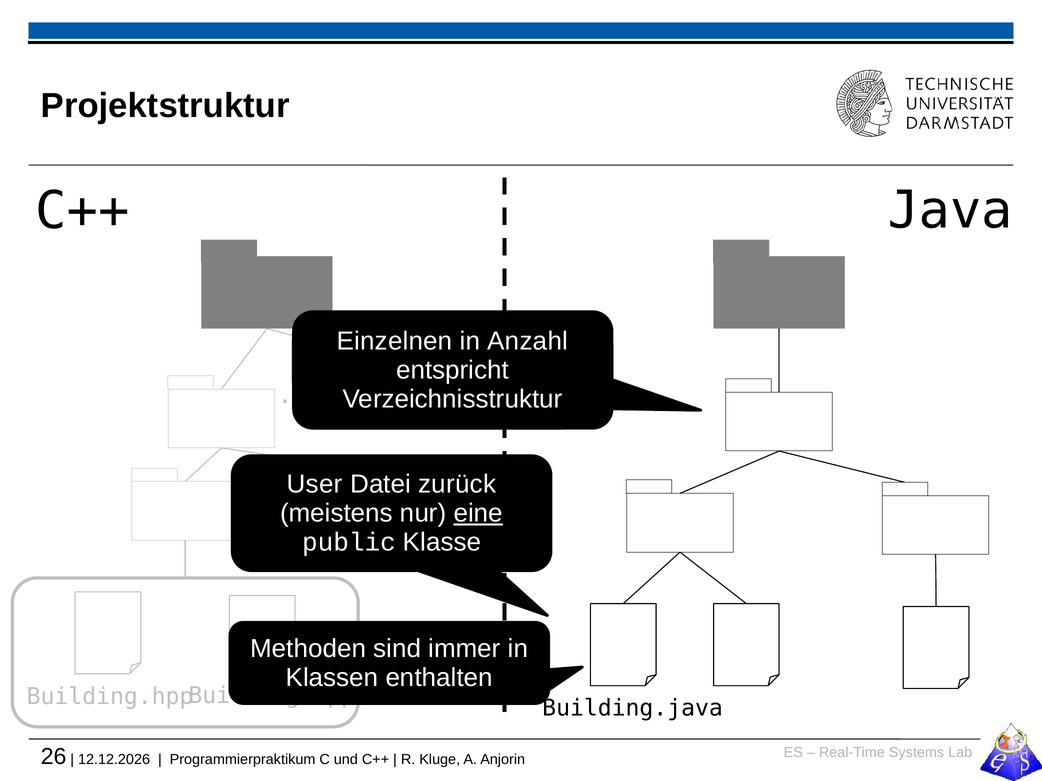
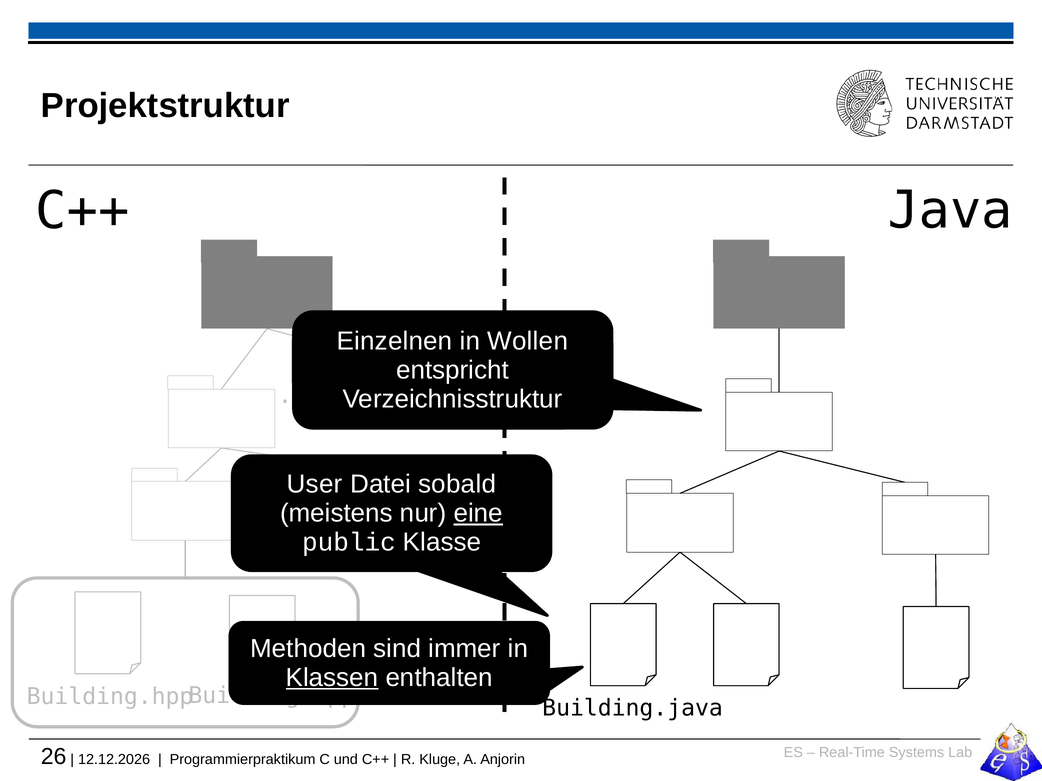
Anzahl: Anzahl -> Wollen (528, 341)
zurück: zurück -> sobald (457, 485)
Klassen underline: none -> present (332, 678)
